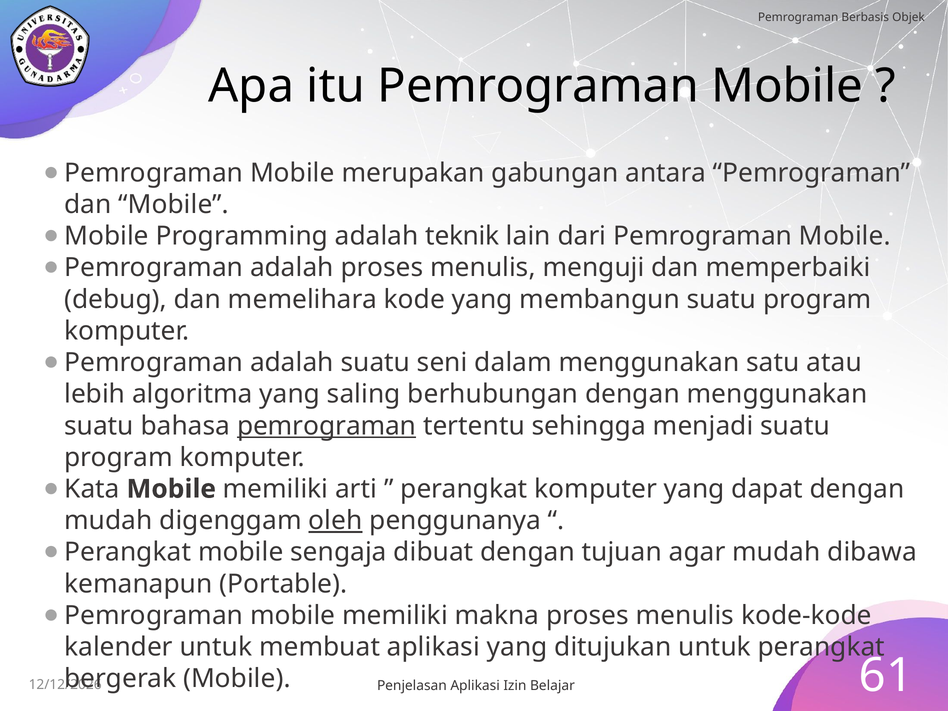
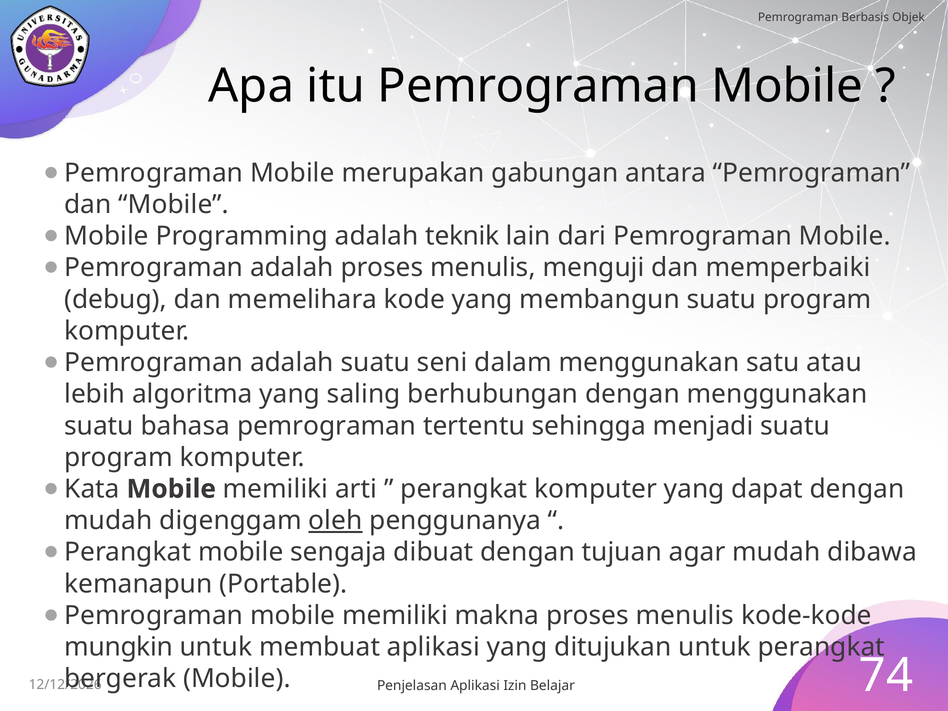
pemrograman underline: present -> none (327, 426)
kalender: kalender -> mungkin (119, 647)
61: 61 -> 74 (886, 676)
